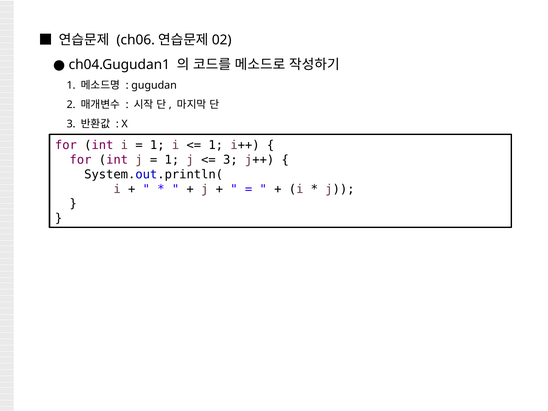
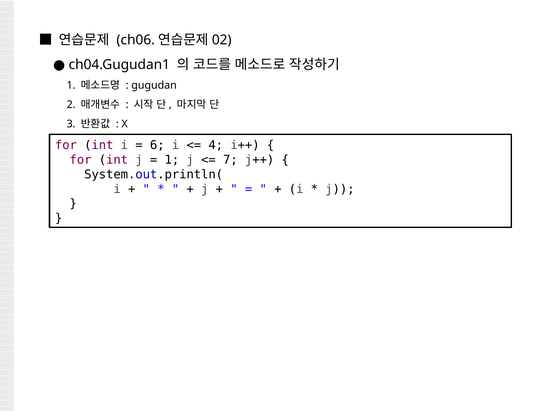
1: 1 -> 6 (157, 145)
1: 1 -> 4 (216, 145)
3: 3 -> 7 (230, 160)
